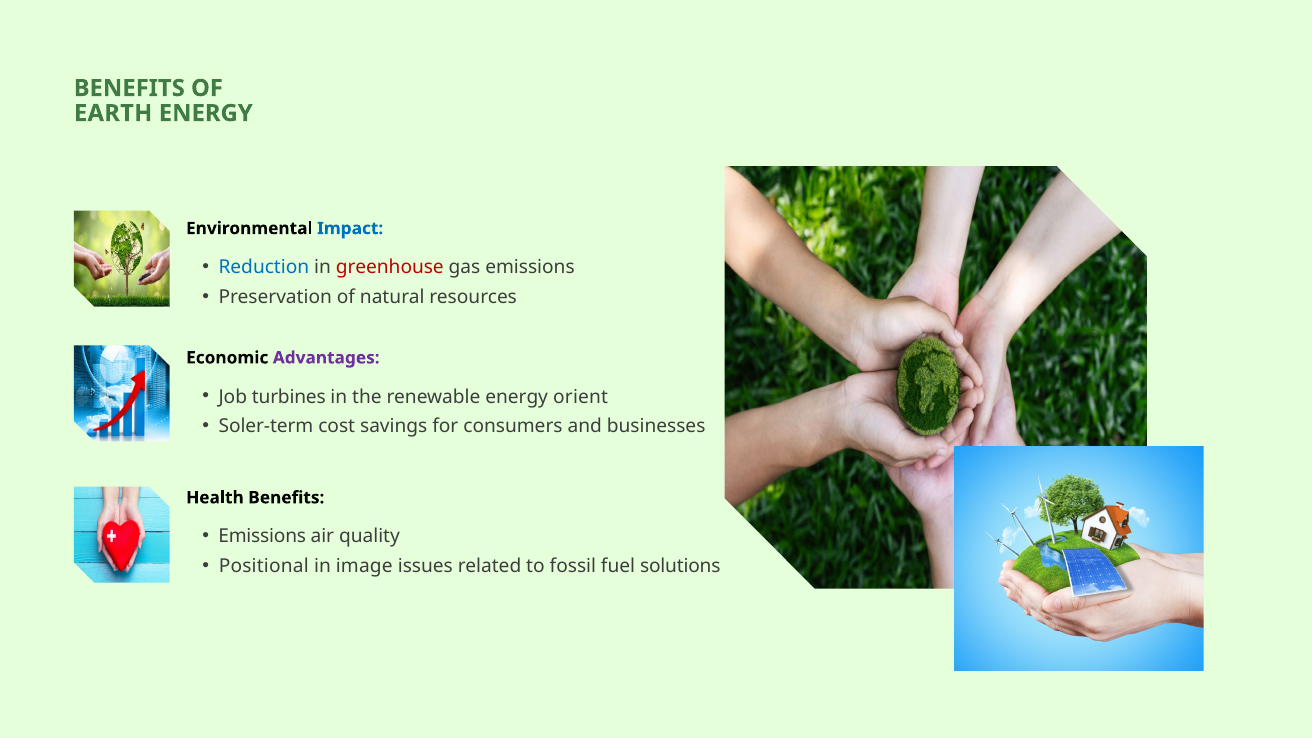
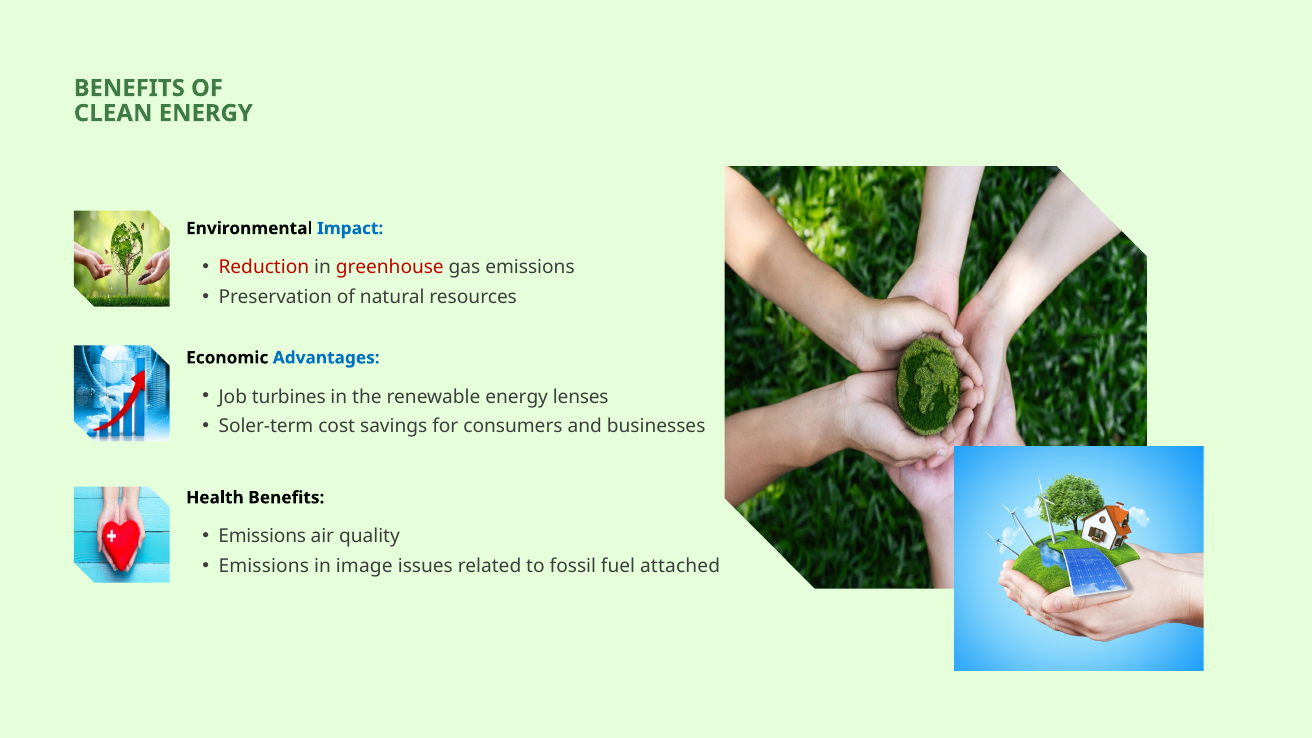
EARTH: EARTH -> CLEAN (113, 113)
Reduction colour: blue -> red (264, 267)
Advantages colour: purple -> blue (326, 358)
orient: orient -> lenses (581, 397)
Positional: Positional -> Emissions (264, 566)
solutions: solutions -> attached (680, 566)
